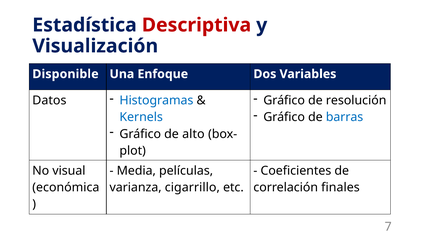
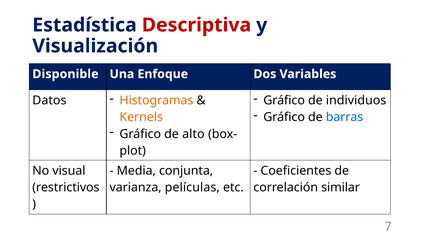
resolución: resolución -> individuos (356, 101)
Histogramas colour: blue -> orange (156, 101)
Kernels colour: blue -> orange (141, 117)
películas: películas -> conjunta (186, 171)
económica: económica -> restrictivos (66, 188)
cigarrillo: cigarrillo -> películas (192, 188)
finales: finales -> similar (341, 188)
